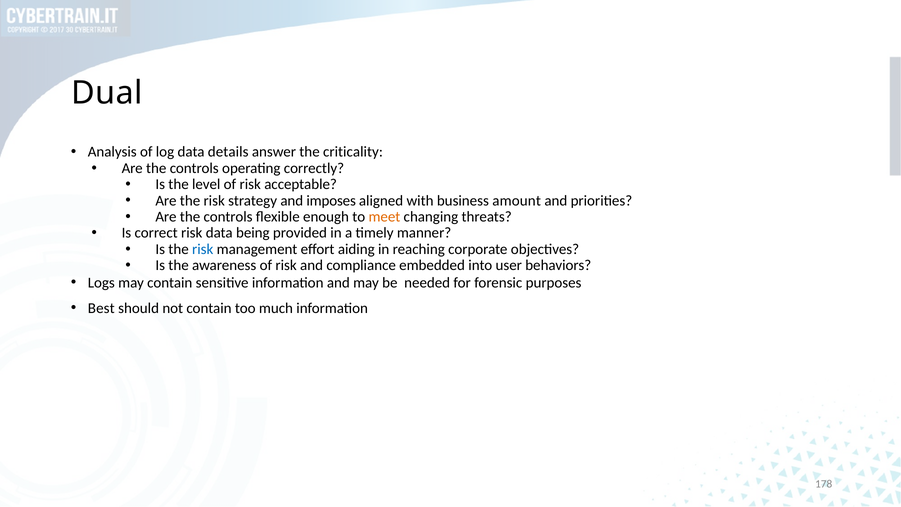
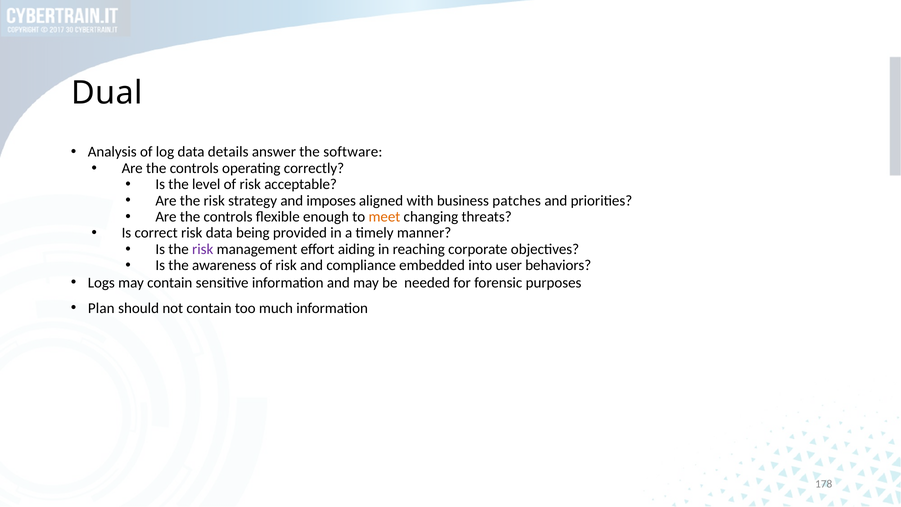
criticality: criticality -> software (353, 152)
amount: amount -> patches (517, 201)
risk colour: blue -> purple (203, 249)
Best: Best -> Plan (101, 308)
